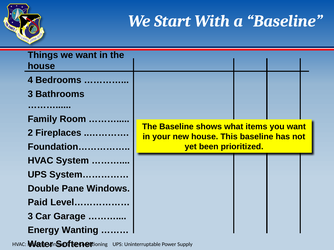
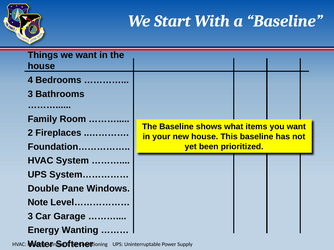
Paid: Paid -> Note (38, 203)
